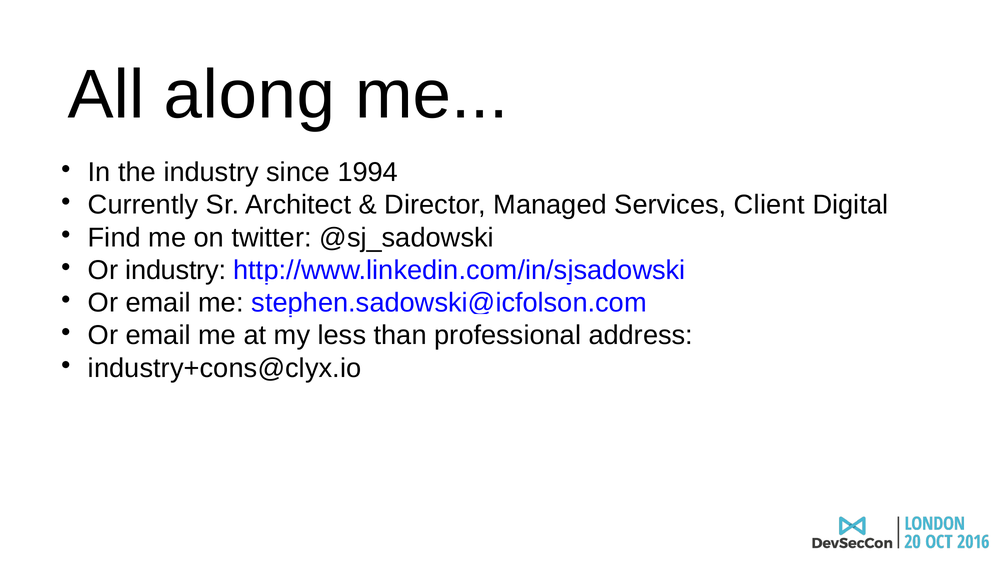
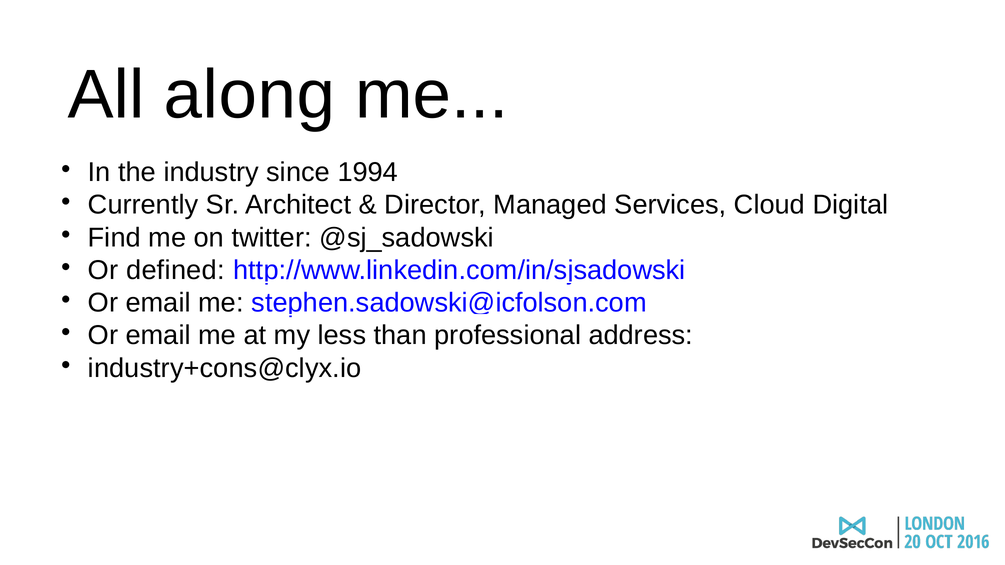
Client: Client -> Cloud (769, 205)
Or industry: industry -> defined (175, 270)
